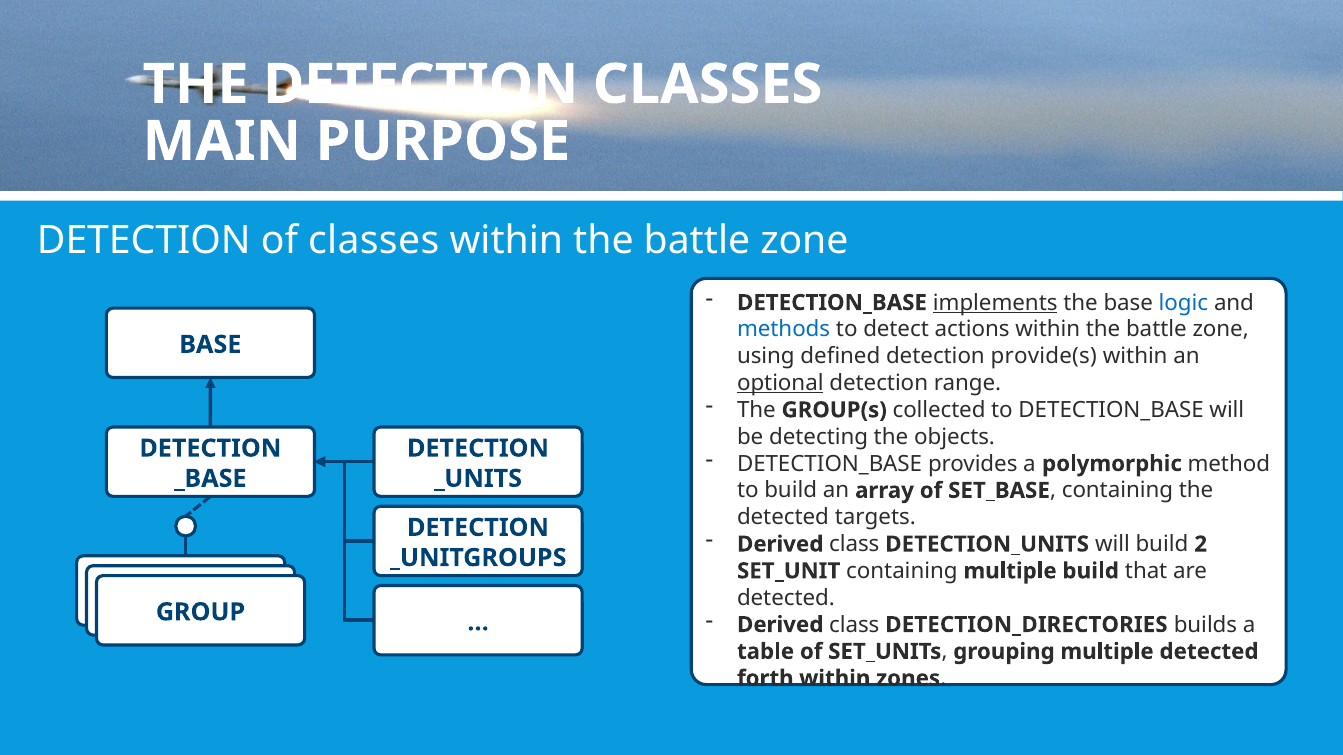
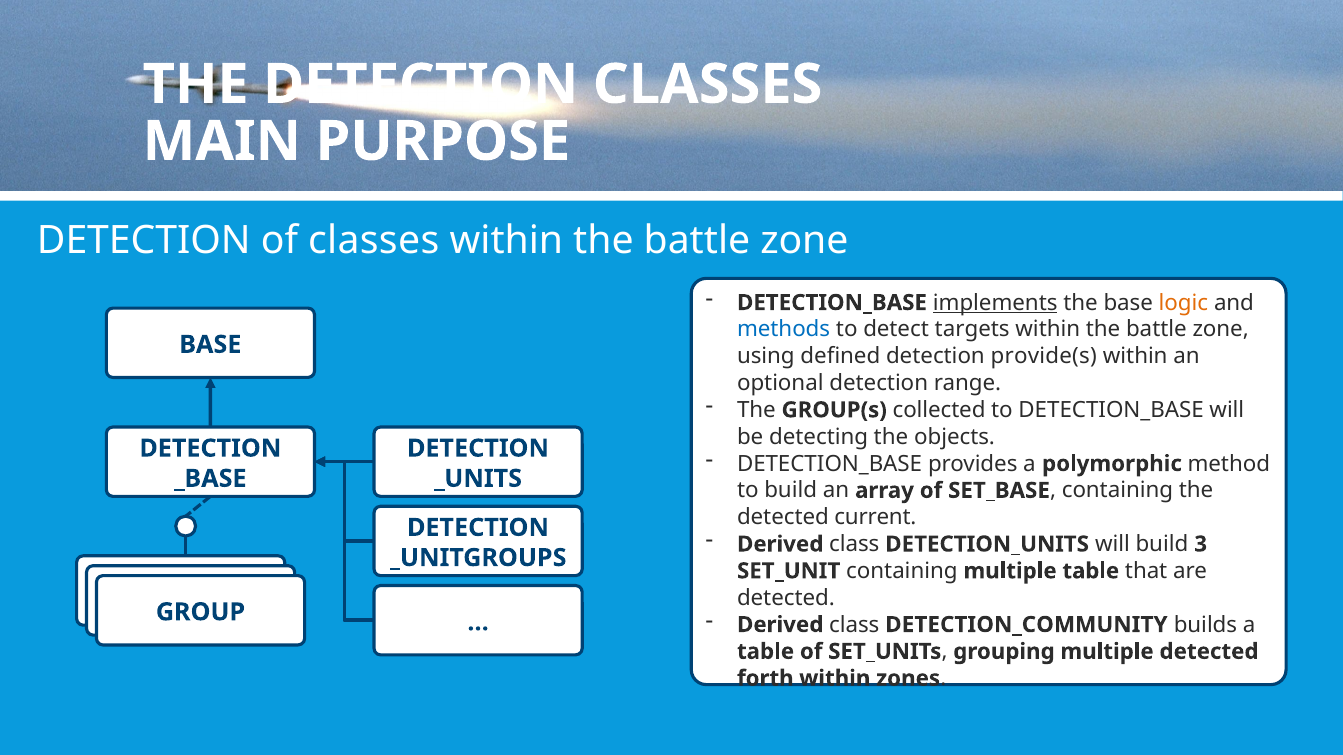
logic colour: blue -> orange (1183, 303)
actions: actions -> targets (972, 330)
optional underline: present -> none (780, 383)
targets: targets -> current (875, 518)
2: 2 -> 3 (1201, 544)
multiple build: build -> table (1091, 571)
DETECTION_DIRECTORIES: DETECTION_DIRECTORIES -> DETECTION_COMMUNITY (1026, 625)
